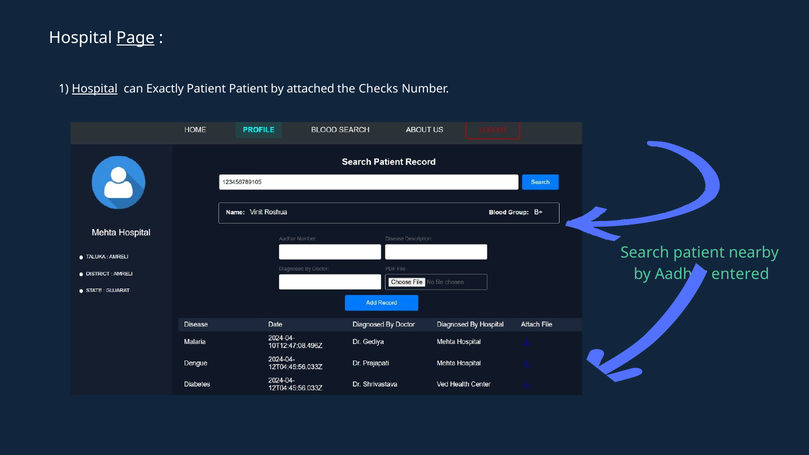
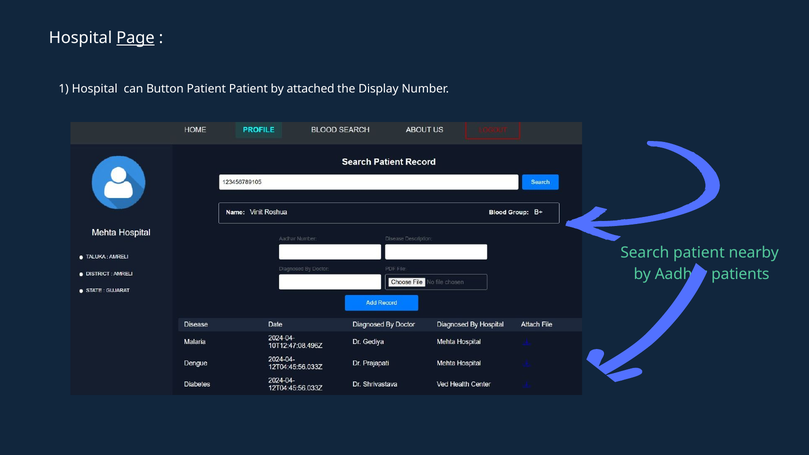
Hospital underline: present -> none (95, 89)
Exactly: Exactly -> Button (165, 89)
Checks: Checks -> Display (379, 89)
entered: entered -> patients (740, 274)
